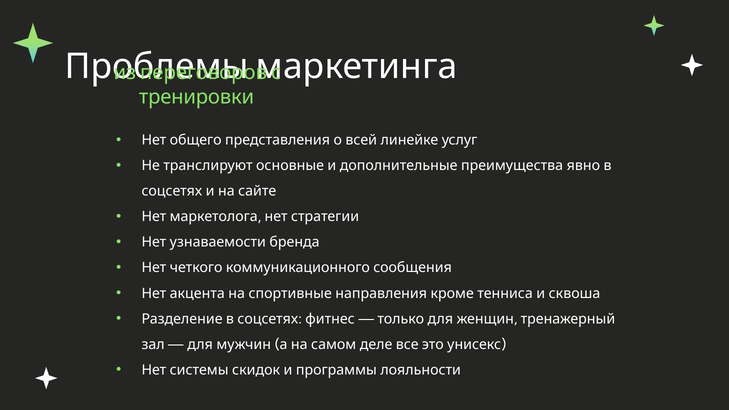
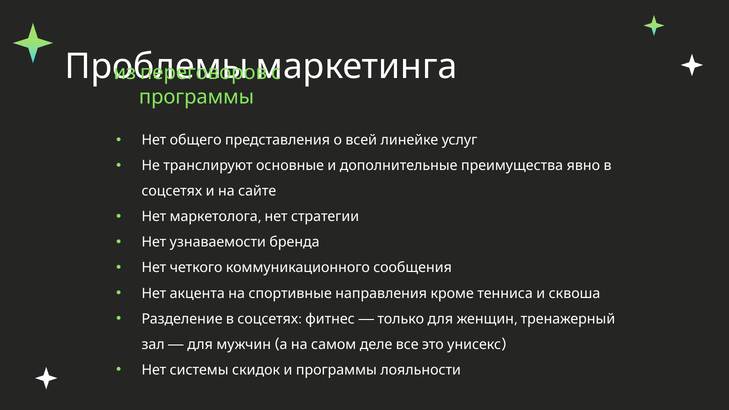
тренировки: тренировки -> программы (196, 97)
